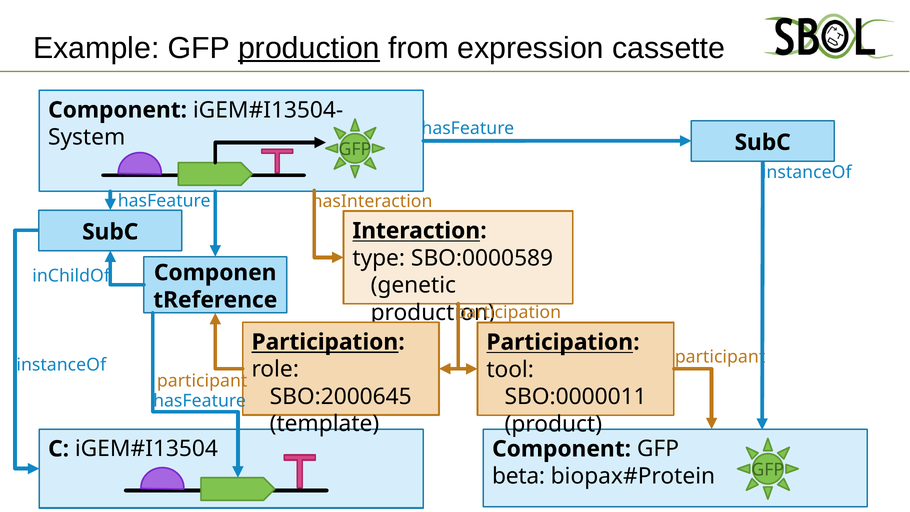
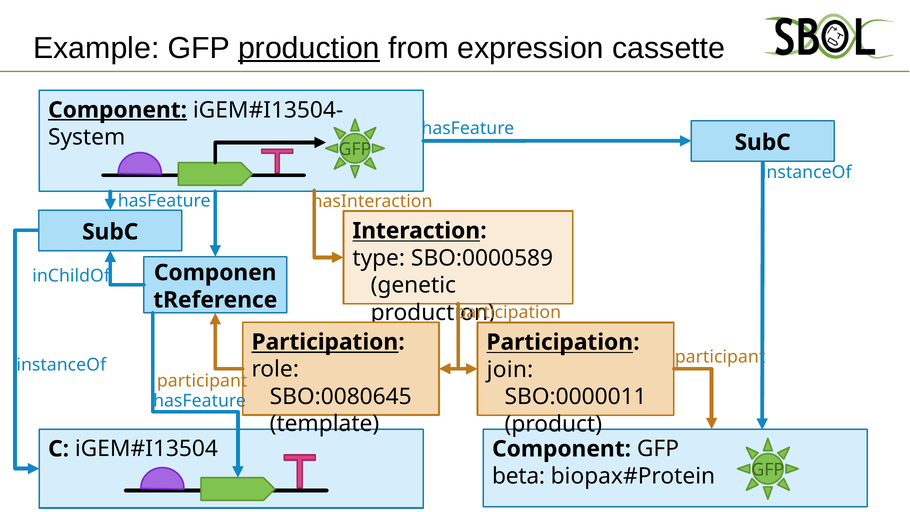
Component underline: none -> present (118, 110)
tool: tool -> join (510, 369)
SBO:2000645: SBO:2000645 -> SBO:0080645 (341, 397)
